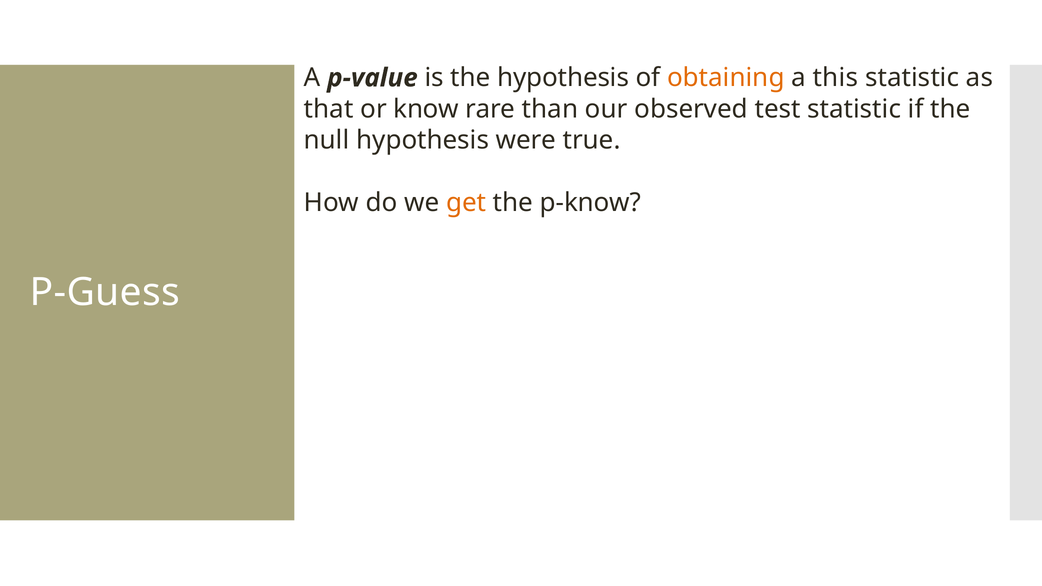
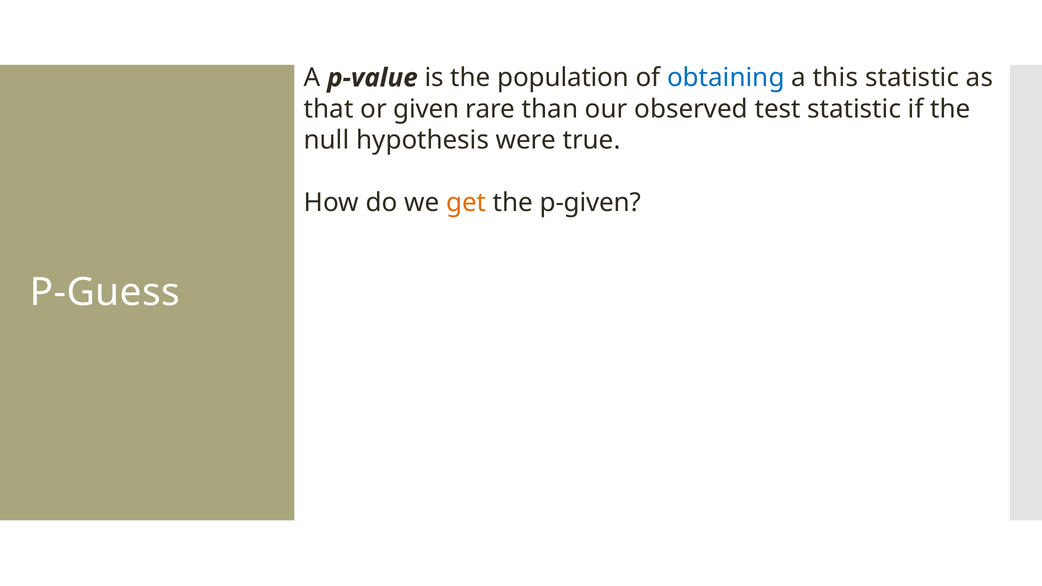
the hypothesis: hypothesis -> population (563, 78)
obtaining colour: orange -> blue (726, 78)
know: know -> given (426, 109)
p-know: p-know -> p-given (590, 203)
